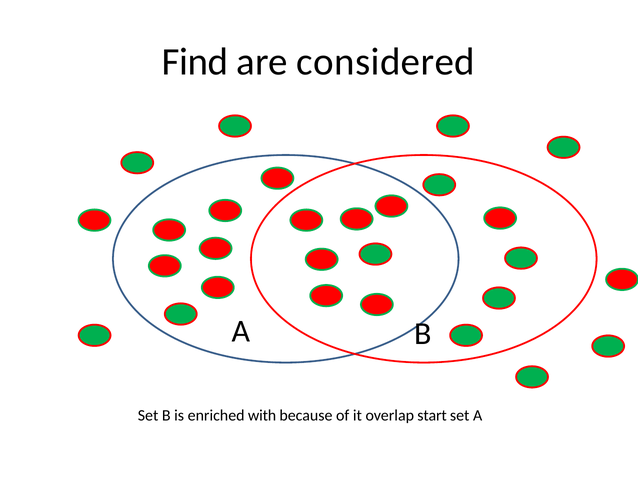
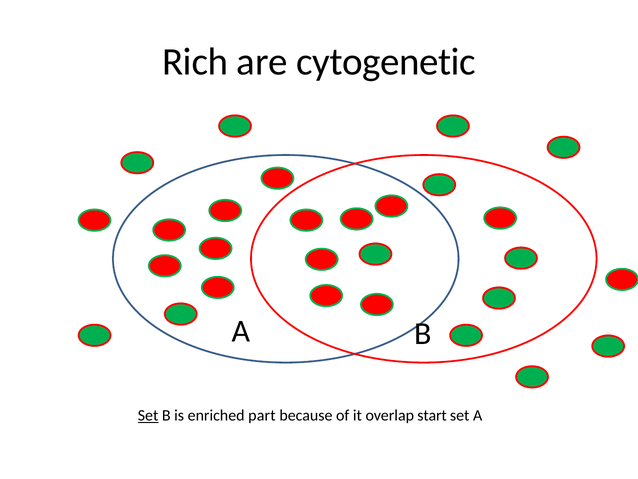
Find: Find -> Rich (195, 62)
considered: considered -> cytogenetic (386, 62)
Set underline: none -> present (148, 415)
with: with -> part (262, 415)
